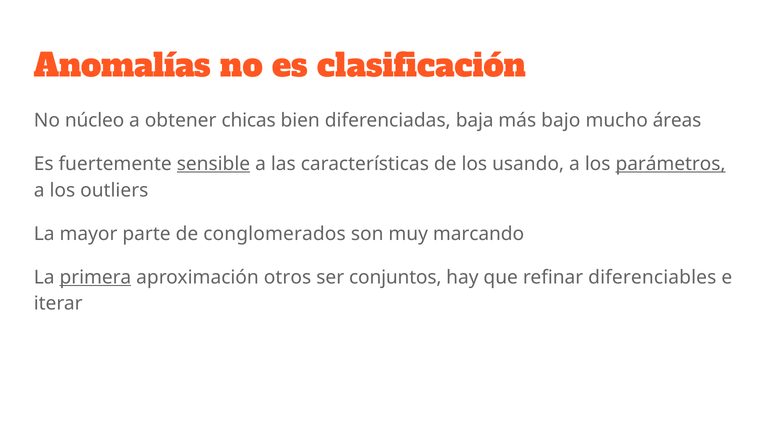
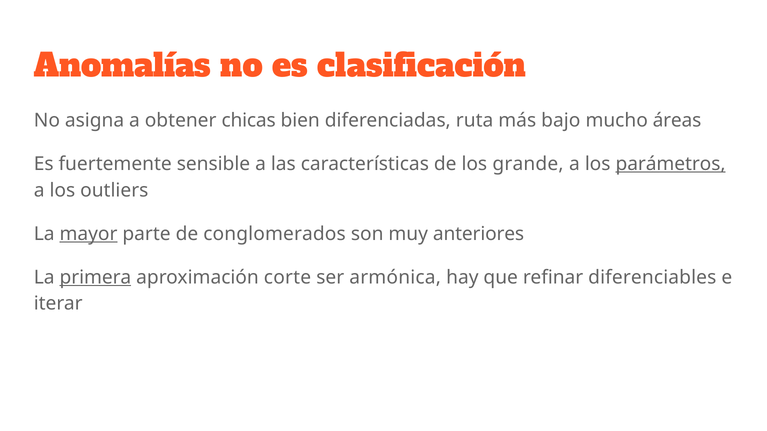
núcleo: núcleo -> asigna (95, 121)
baja: baja -> ruta (475, 121)
sensible underline: present -> none (213, 164)
usando: usando -> grande (528, 164)
mayor underline: none -> present (89, 234)
marcando: marcando -> anteriores (479, 234)
otros: otros -> corte (287, 278)
conjuntos: conjuntos -> armónica (395, 278)
